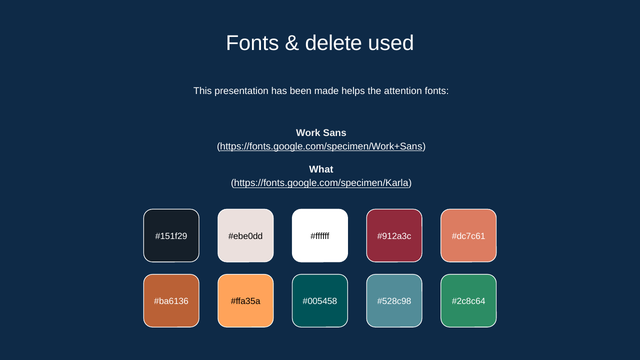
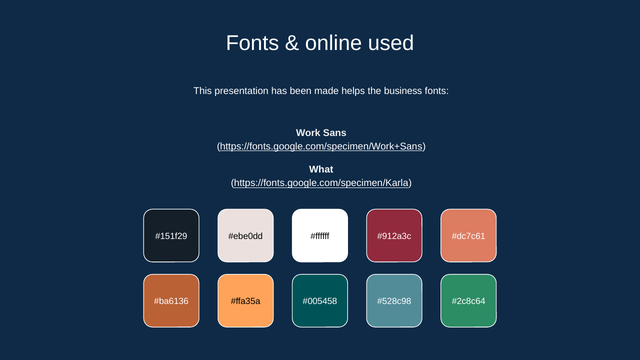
delete: delete -> online (334, 43)
attention: attention -> business (403, 91)
